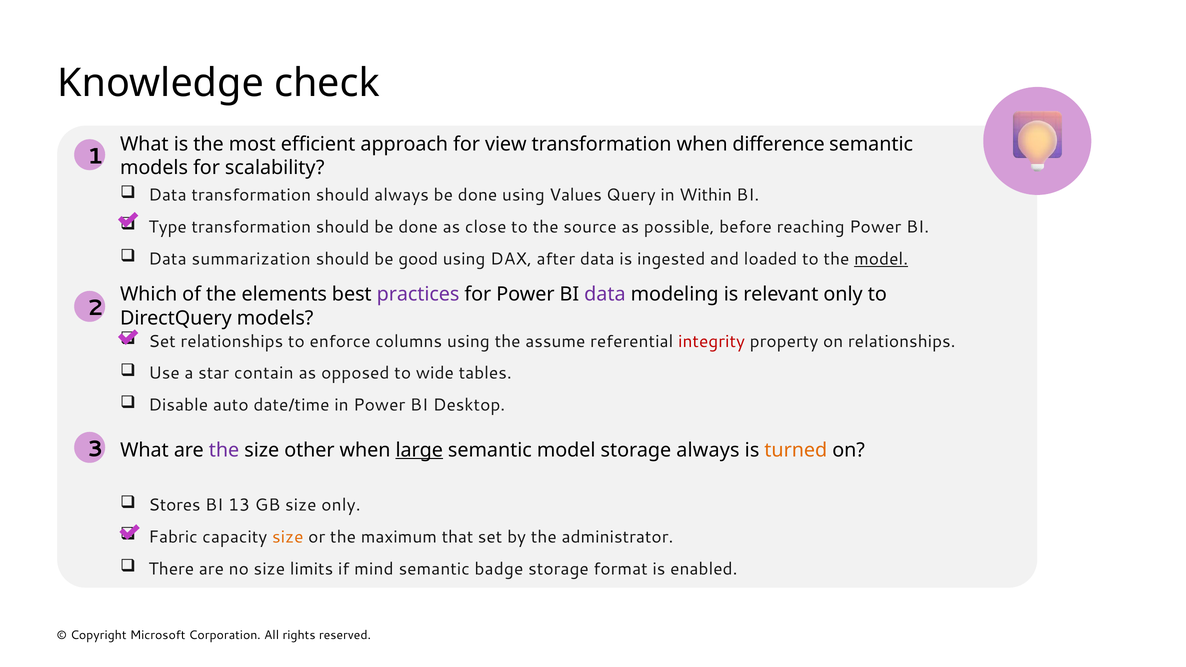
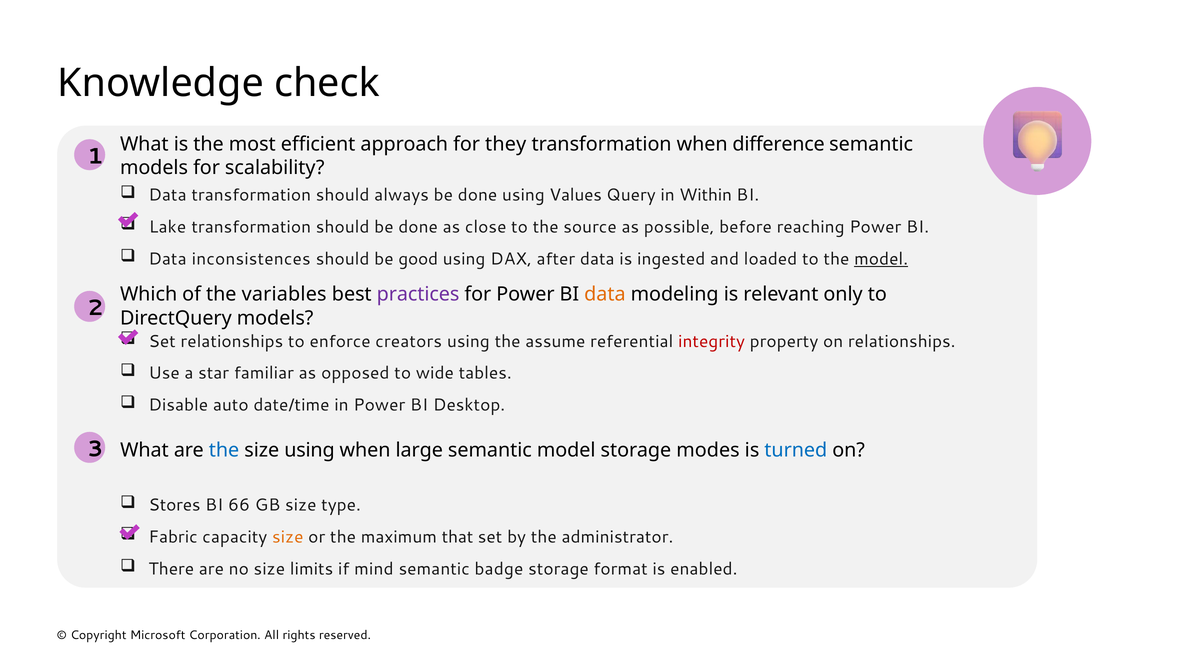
view: view -> they (506, 144)
Type: Type -> Lake (167, 227)
summarization: summarization -> inconsistences (251, 259)
elements: elements -> variables (284, 294)
data colour: purple -> orange (605, 294)
columns: columns -> creators (409, 341)
contain: contain -> familiar (264, 373)
the colour: purple -> blue (224, 450)
size other: other -> using (309, 450)
large underline: present -> none (419, 450)
storage always: always -> modes (708, 450)
turned colour: orange -> blue (796, 450)
13: 13 -> 66 (239, 505)
size only: only -> type (341, 505)
